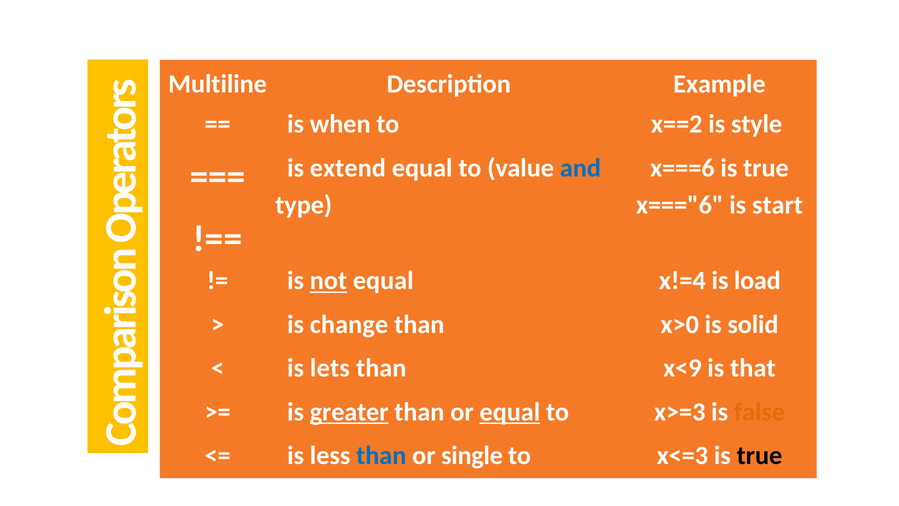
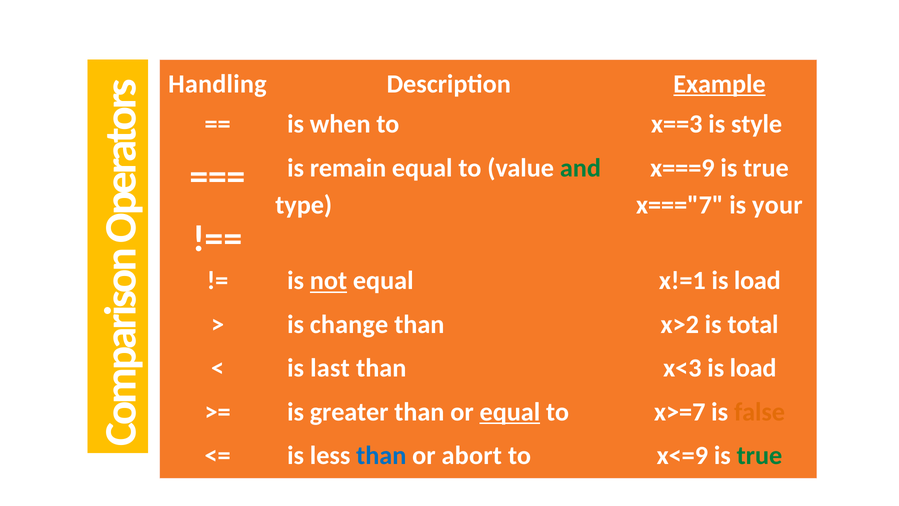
Multiline: Multiline -> Handling (217, 84)
Example underline: none -> present (719, 84)
x==2: x==2 -> x==3 (677, 124)
extend: extend -> remain (348, 168)
and colour: blue -> green (580, 168)
x===6: x===6 -> x===9 (682, 168)
x==="6: x==="6 -> x==="7 (680, 205)
start: start -> your (777, 205)
x!=4: x!=4 -> x!=1 (682, 281)
x>0: x>0 -> x>2 (680, 324)
solid: solid -> total (753, 324)
lets: lets -> last (330, 368)
x<9: x<9 -> x<3 (682, 368)
that: that -> load (753, 368)
greater underline: present -> none (349, 412)
x>=3: x>=3 -> x>=7 (680, 412)
single: single -> abort (472, 455)
x<=3: x<=3 -> x<=9 (682, 455)
true colour: black -> green (759, 455)
